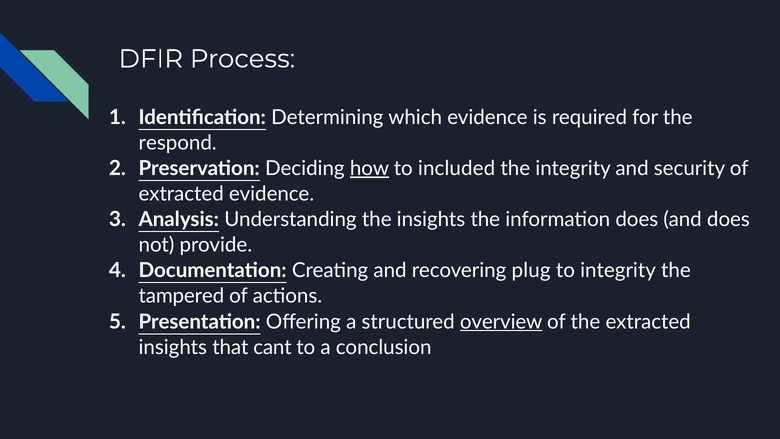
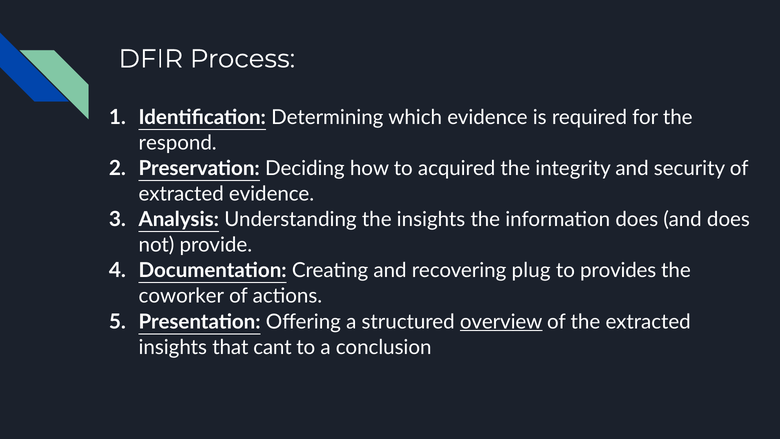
how underline: present -> none (370, 168)
included: included -> acquired (457, 168)
to integrity: integrity -> provides (618, 270)
tampered: tampered -> coworker (181, 296)
